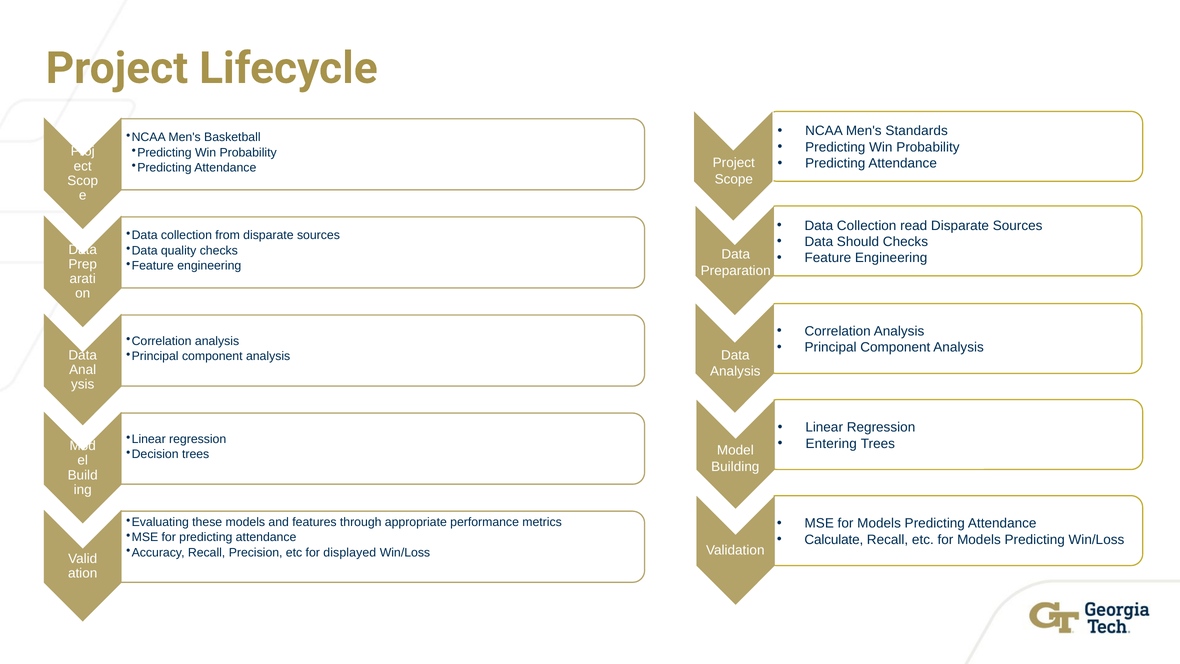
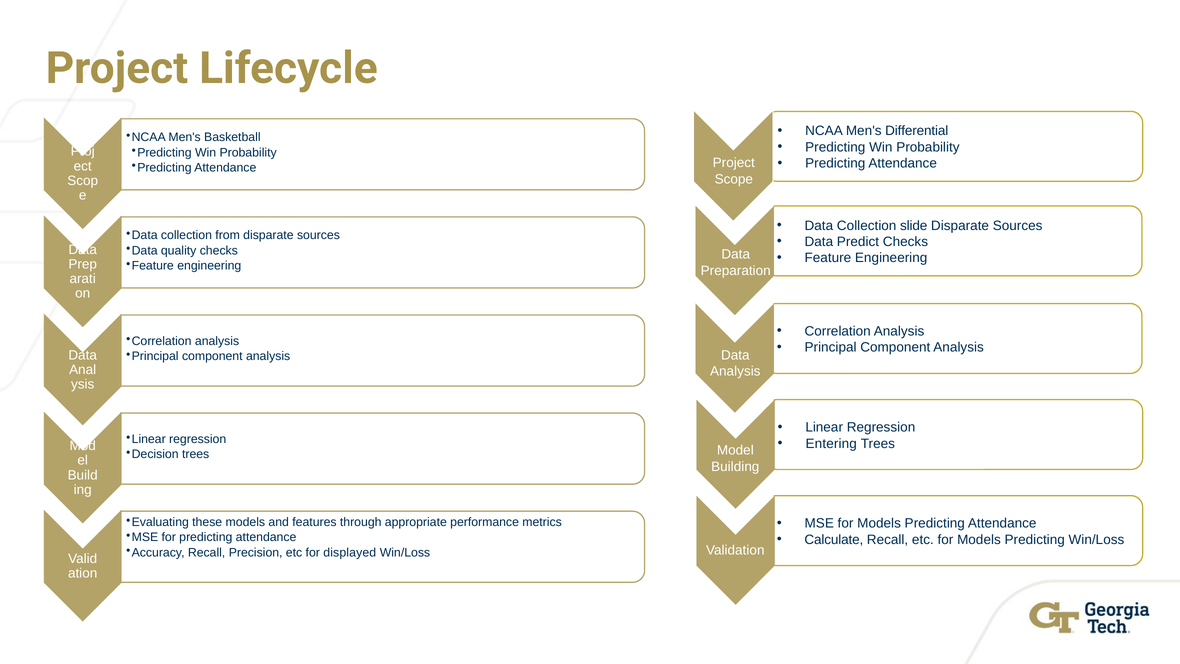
Standards: Standards -> Differential (917, 131)
read: read -> slide (914, 225)
Should: Should -> Predict (858, 242)
